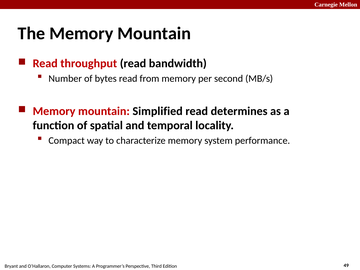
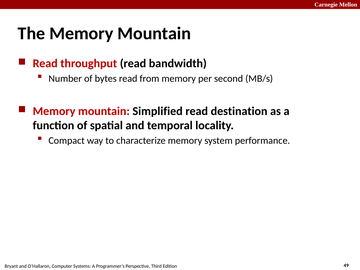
determines: determines -> destination (239, 111)
